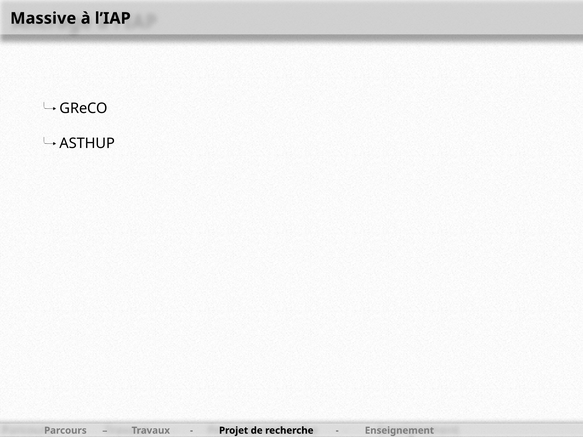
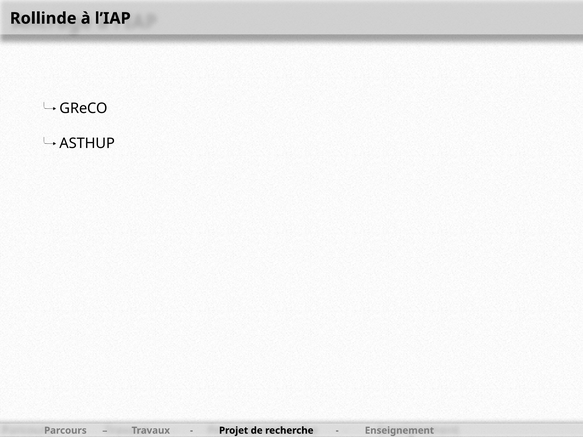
Massive: Massive -> Rollinde (43, 18)
